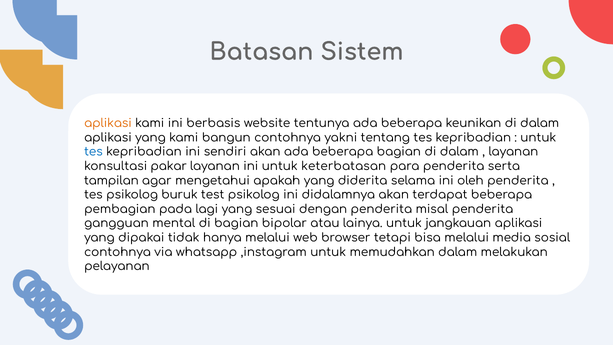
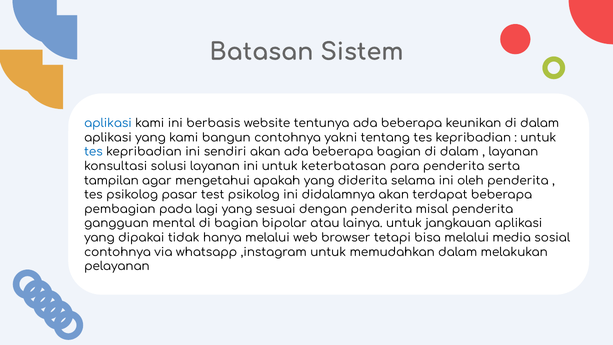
aplikasi colour: orange -> blue (108, 123)
pakar: pakar -> solusi (169, 166)
buruk: buruk -> pasar (180, 195)
